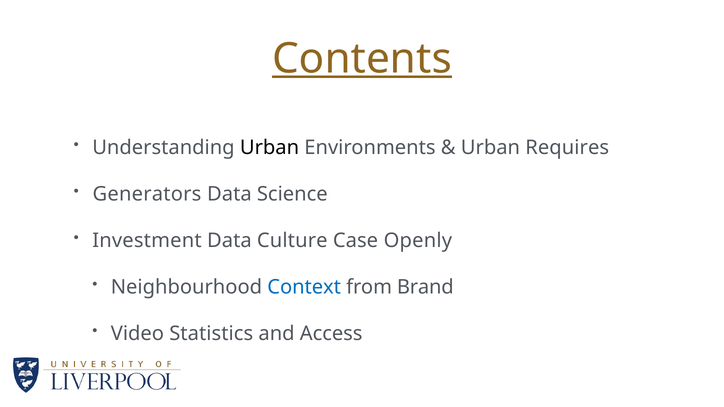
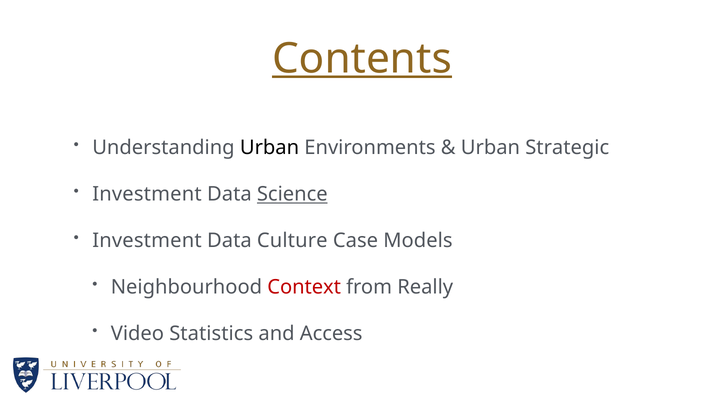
Requires: Requires -> Strategic (567, 148)
Generators: Generators -> Investment (147, 194)
Science underline: none -> present (292, 194)
Openly: Openly -> Models (418, 241)
Context colour: blue -> red (304, 287)
Brand: Brand -> Really (425, 287)
